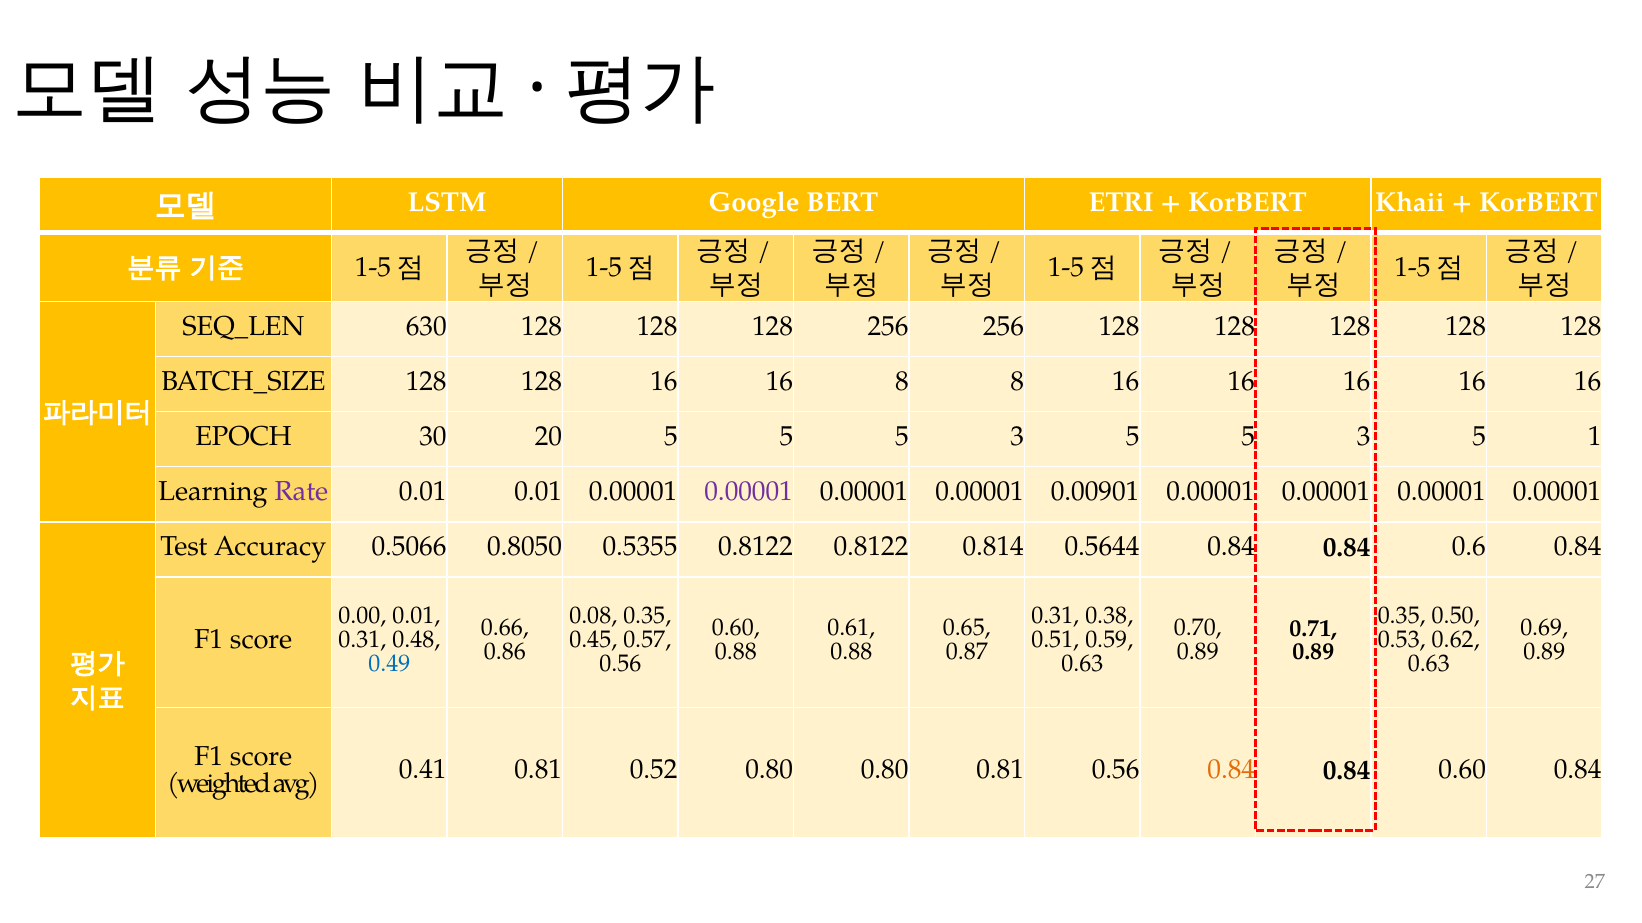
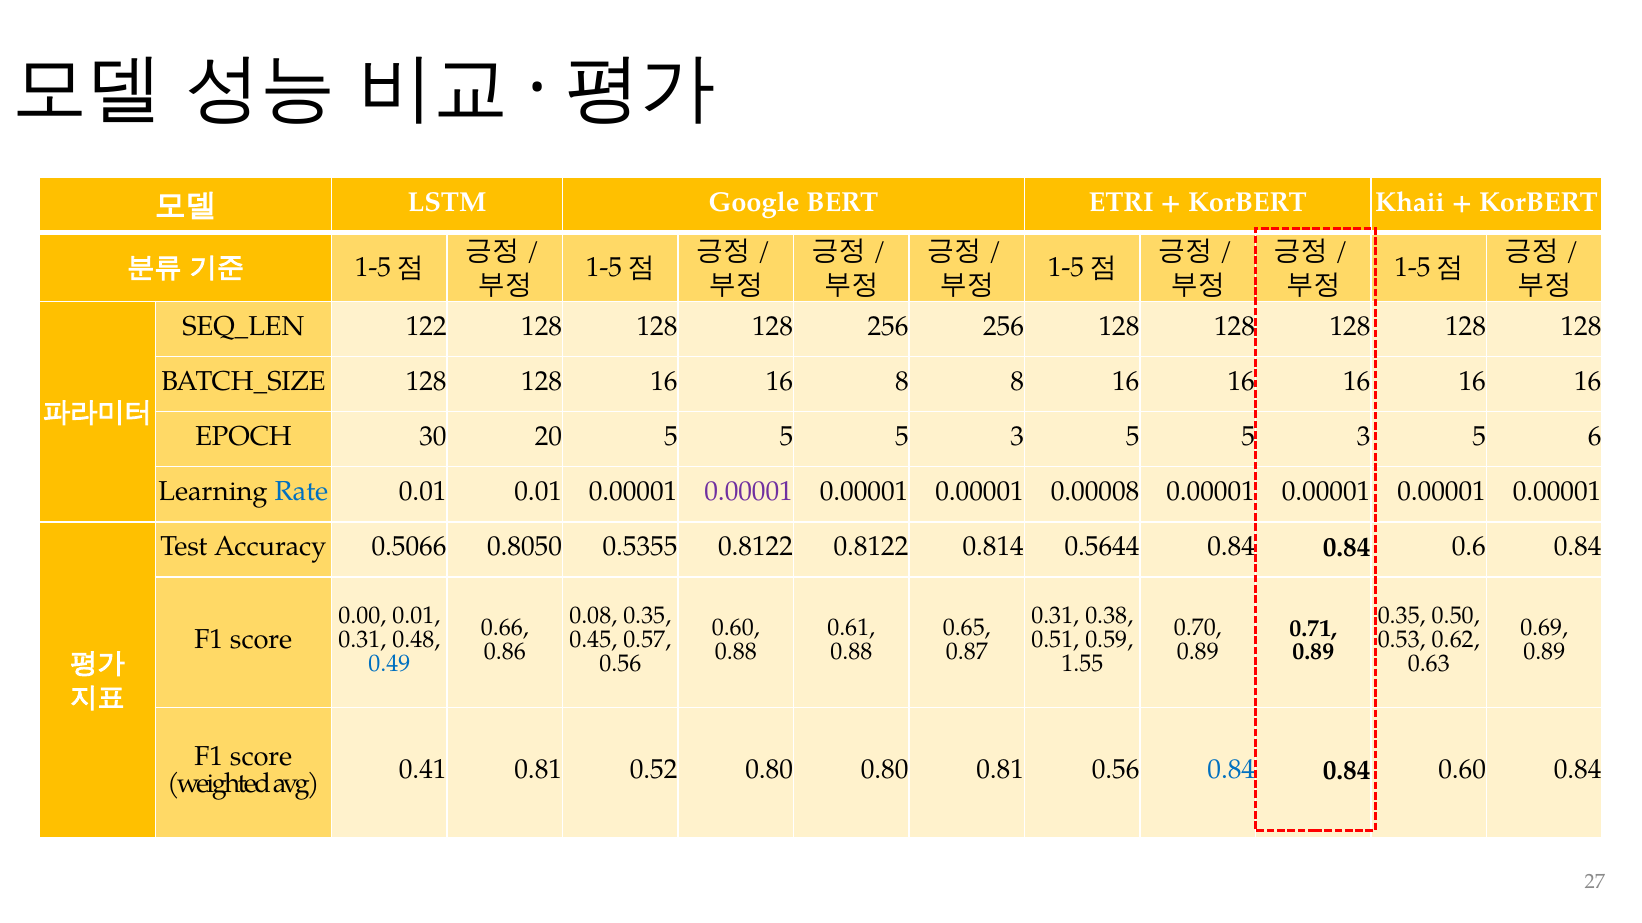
630: 630 -> 122 (426, 327)
1: 1 -> 6 (1595, 437)
Rate colour: purple -> blue (301, 492)
0.00901: 0.00901 -> 0.00008 (1095, 492)
0.63: 0.63 -> 1.55 (1082, 664)
0.84 colour: orange -> blue (1231, 770)
